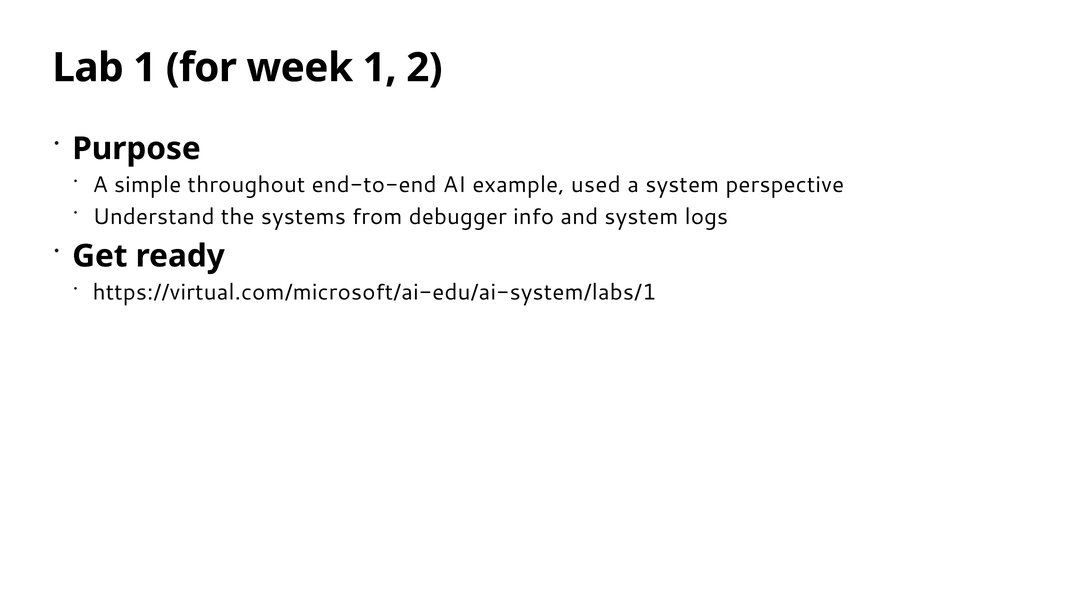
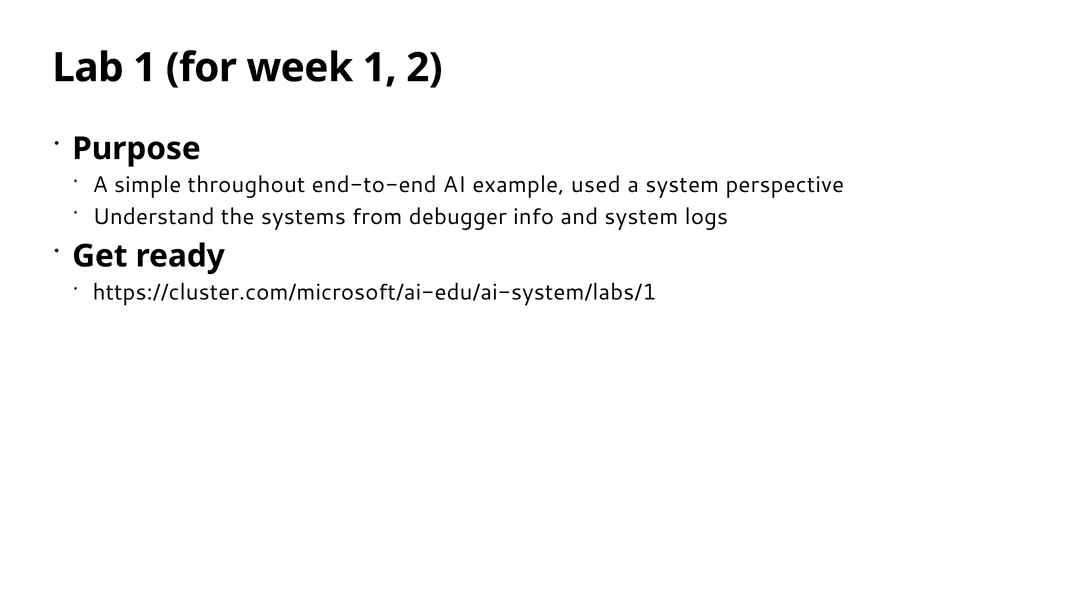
https://virtual.com/microsoft/ai-edu/ai-system/labs/1: https://virtual.com/microsoft/ai-edu/ai-system/labs/1 -> https://cluster.com/microsoft/ai-edu/ai-system/labs/1 (375, 293)
